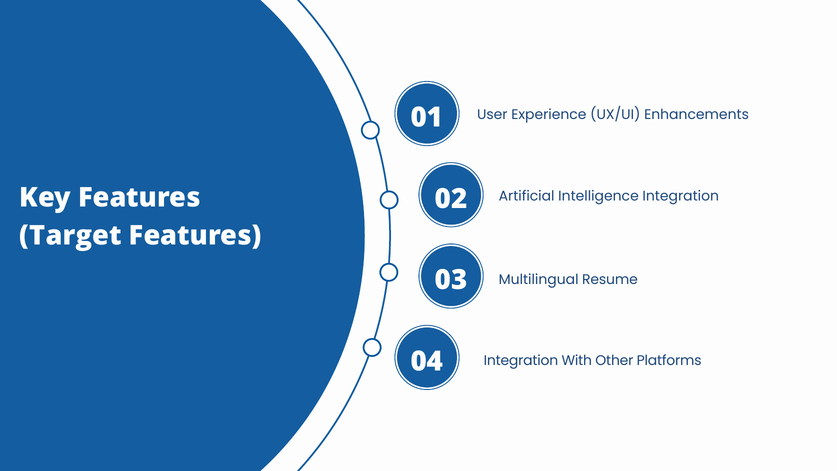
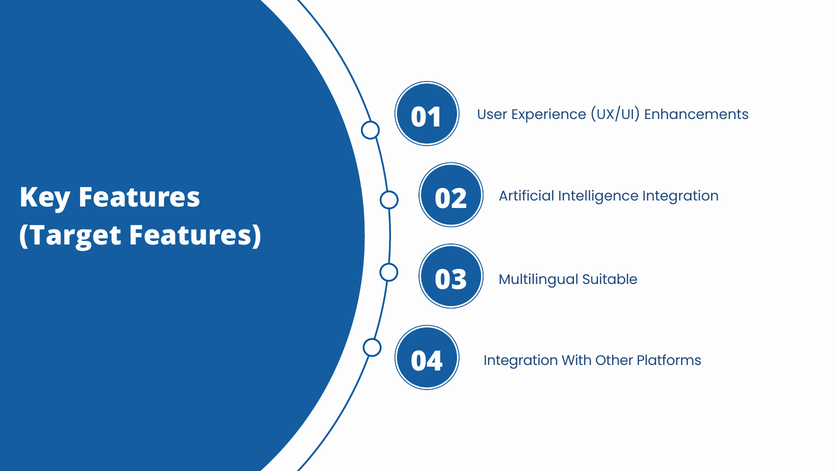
Resume: Resume -> Suitable (610, 279)
